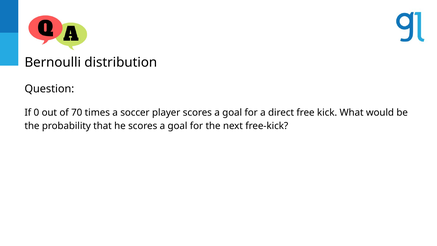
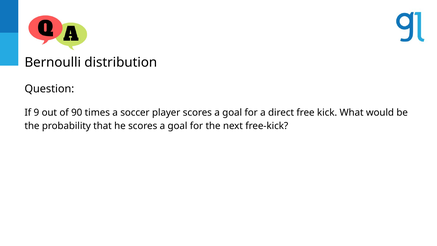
0: 0 -> 9 (36, 112)
70: 70 -> 90 (77, 112)
